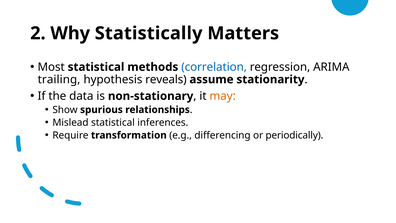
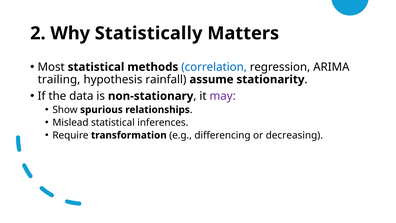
reveals: reveals -> rainfall (166, 79)
may colour: orange -> purple (223, 96)
periodically: periodically -> decreasing (294, 135)
